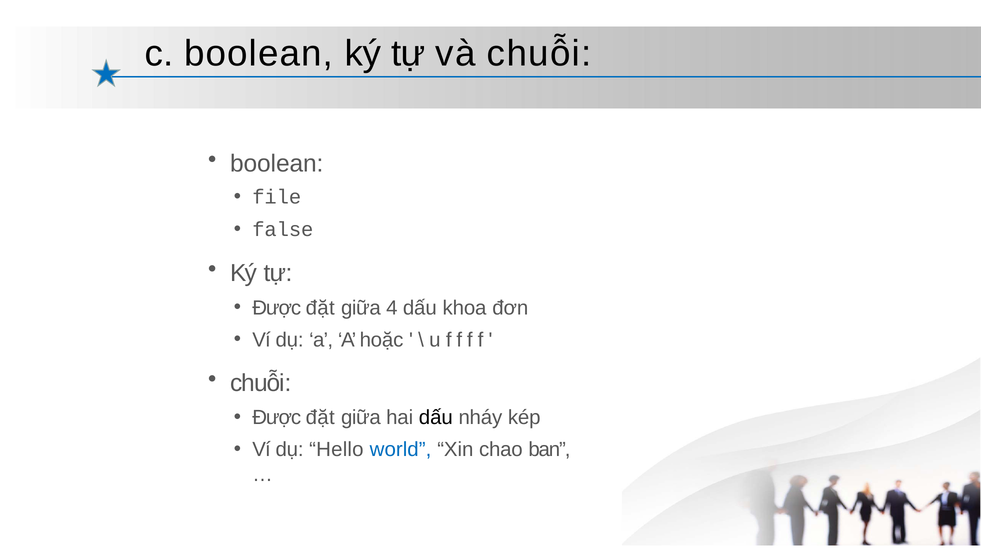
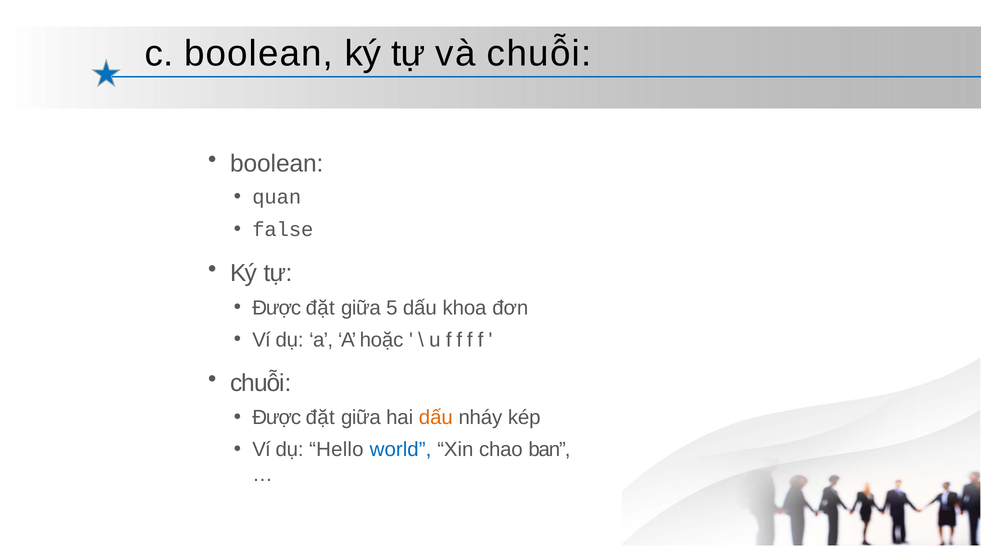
file: file -> quan (277, 197)
4: 4 -> 5 (392, 308)
dấu colour: black -> orange (436, 417)
